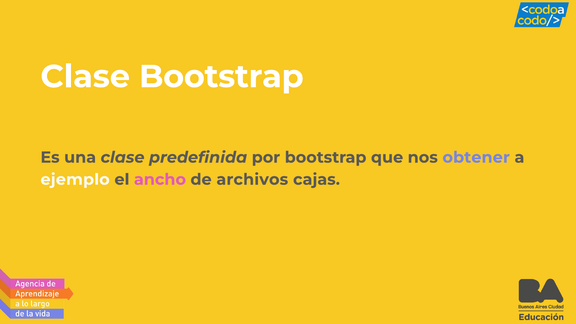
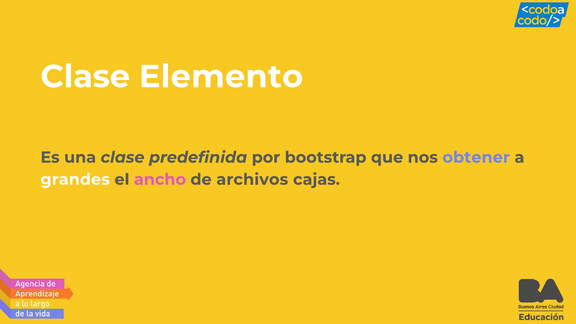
Clase Bootstrap: Bootstrap -> Elemento (221, 77)
ejemplo: ejemplo -> grandes (75, 180)
